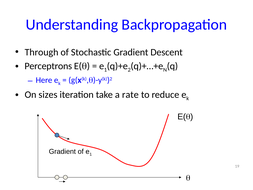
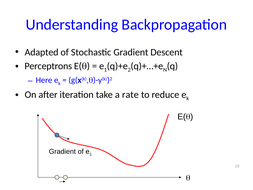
Through: Through -> Adapted (42, 52)
sizes: sizes -> after (48, 95)
